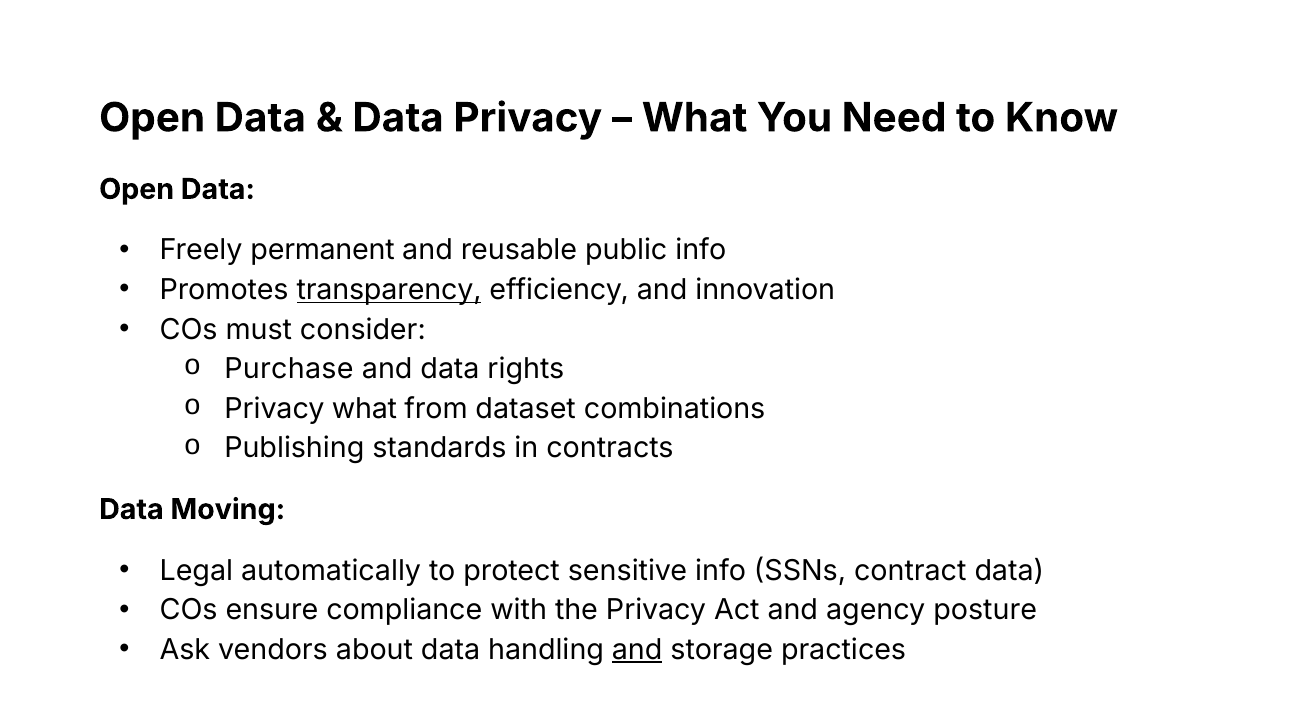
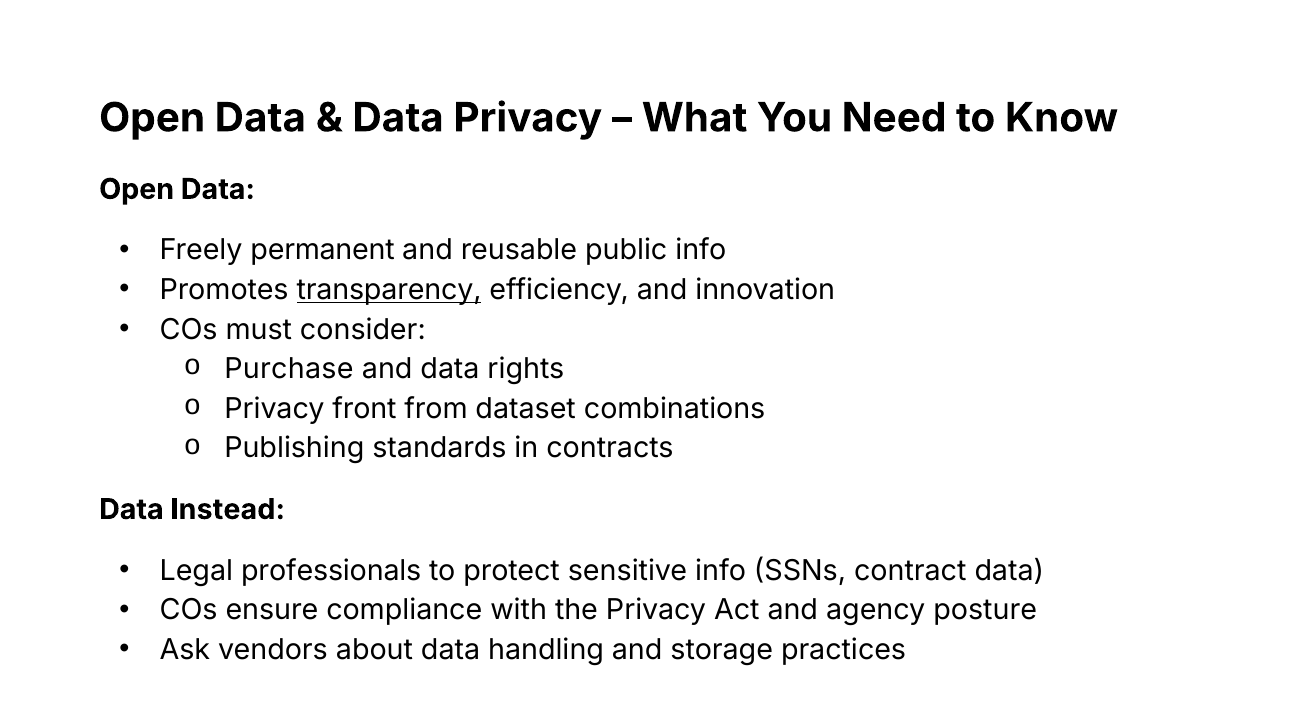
Privacy what: what -> front (364, 409)
Moving: Moving -> Instead (228, 510)
automatically: automatically -> professionals (331, 571)
and underline: present -> none (637, 650)
